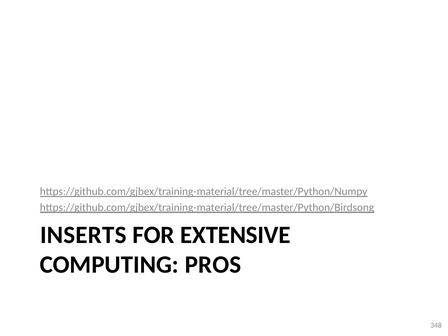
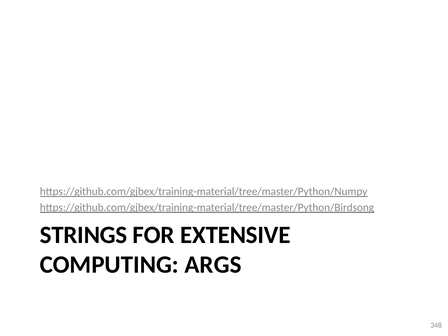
INSERTS: INSERTS -> STRINGS (84, 235)
PROS: PROS -> ARGS (213, 265)
